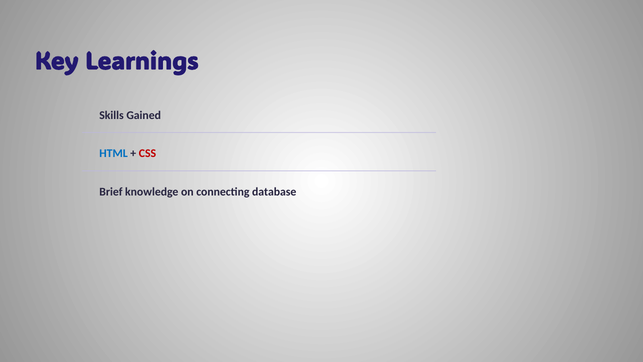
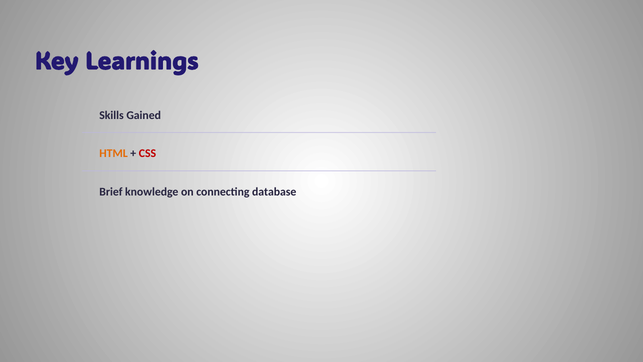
HTML colour: blue -> orange (114, 153)
